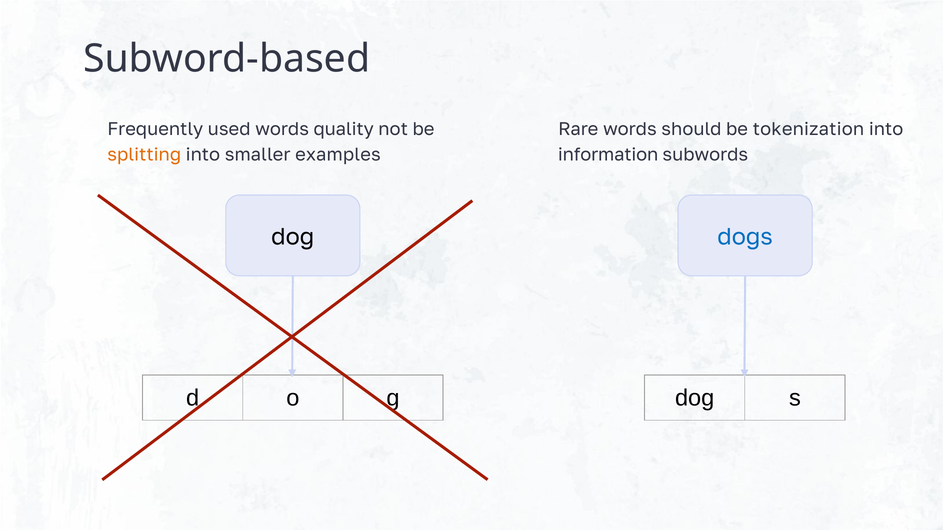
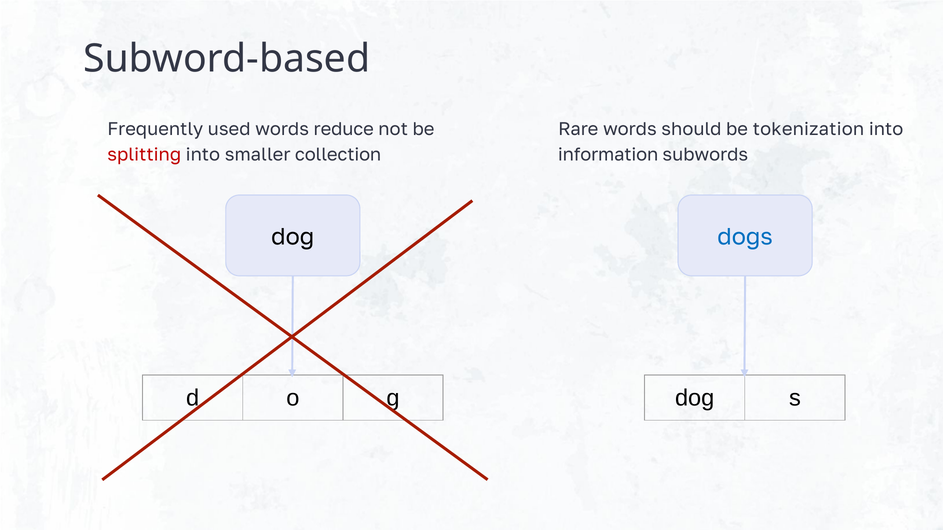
quality: quality -> reduce (344, 129)
splitting colour: orange -> red (144, 155)
examples: examples -> collection (338, 155)
